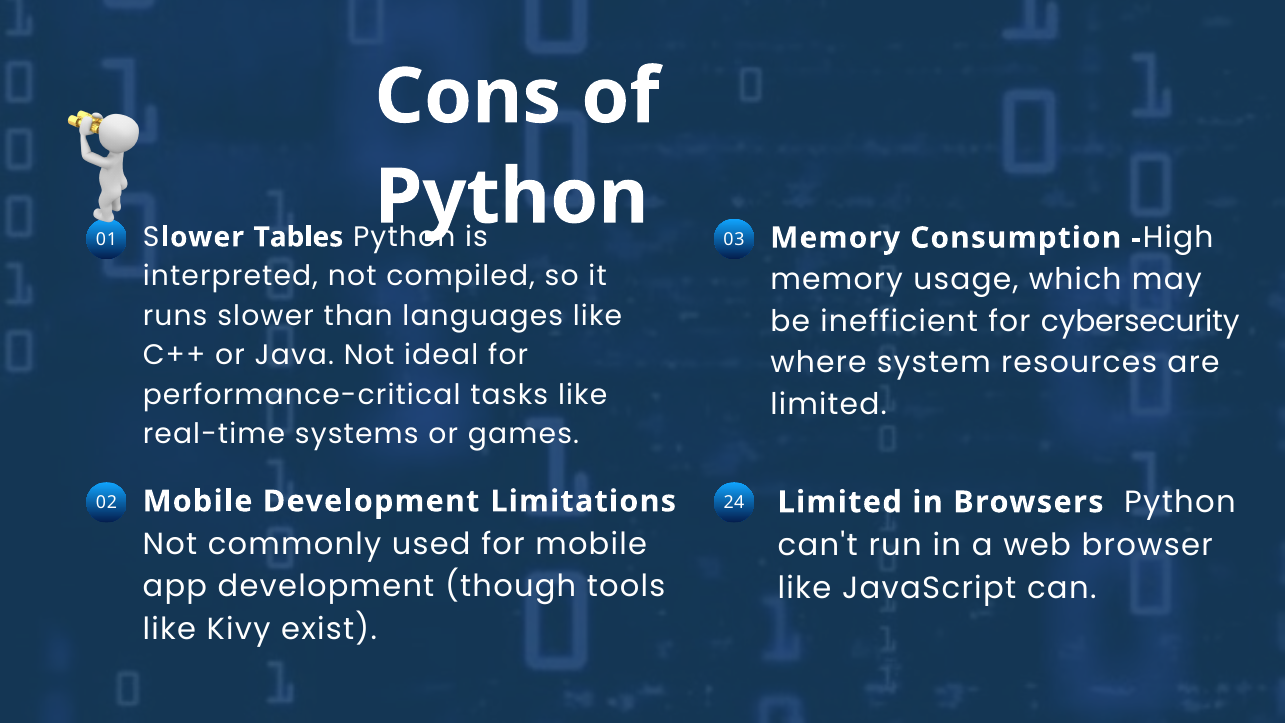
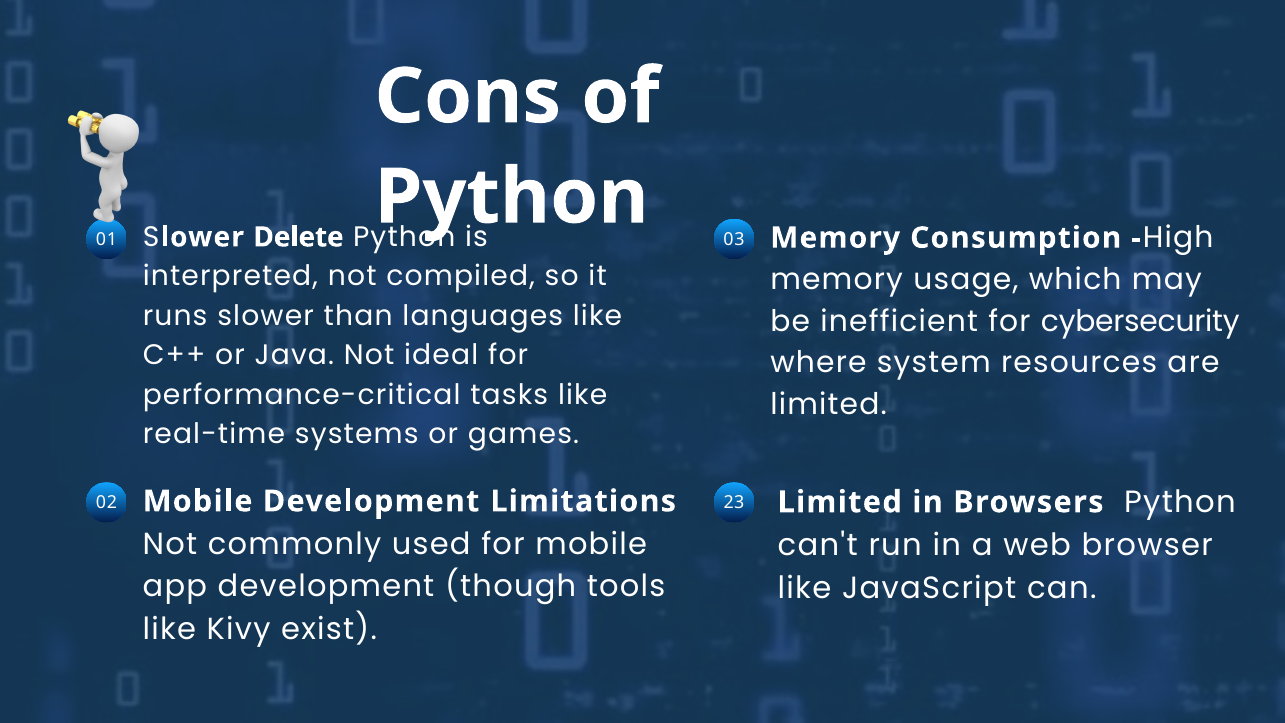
Tables: Tables -> Delete (299, 237)
24: 24 -> 23 (734, 503)
